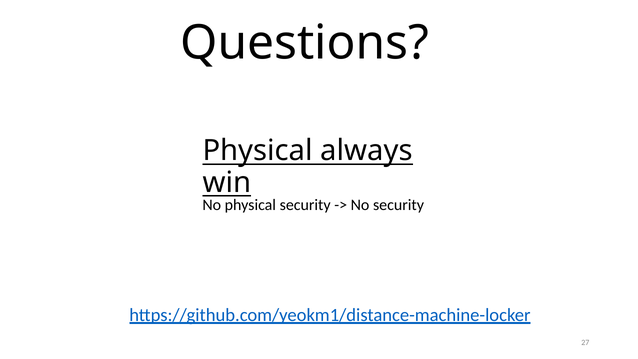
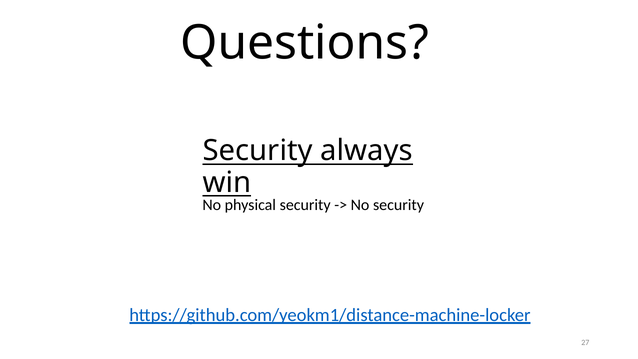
Physical: Physical -> Security (258, 151)
